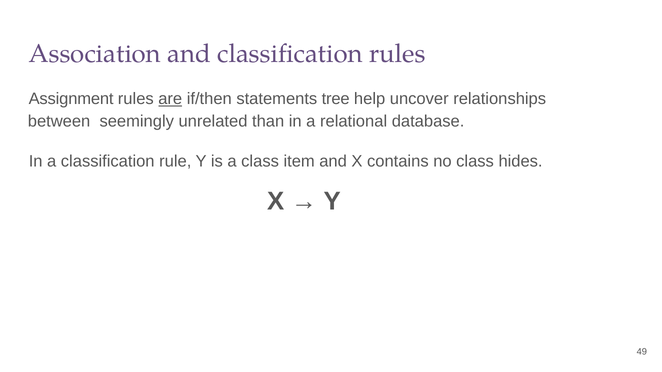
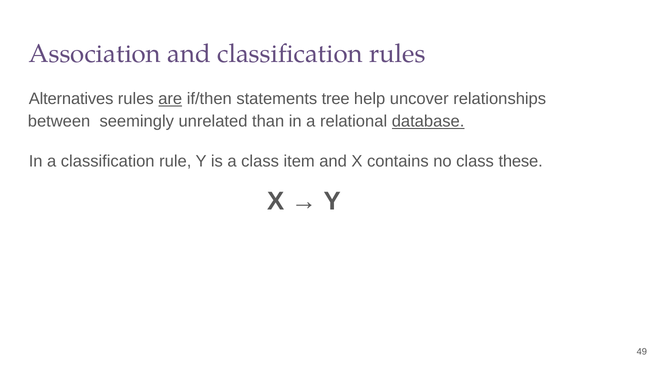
Assignment: Assignment -> Alternatives (71, 99)
database underline: none -> present (428, 122)
hides: hides -> these (521, 161)
